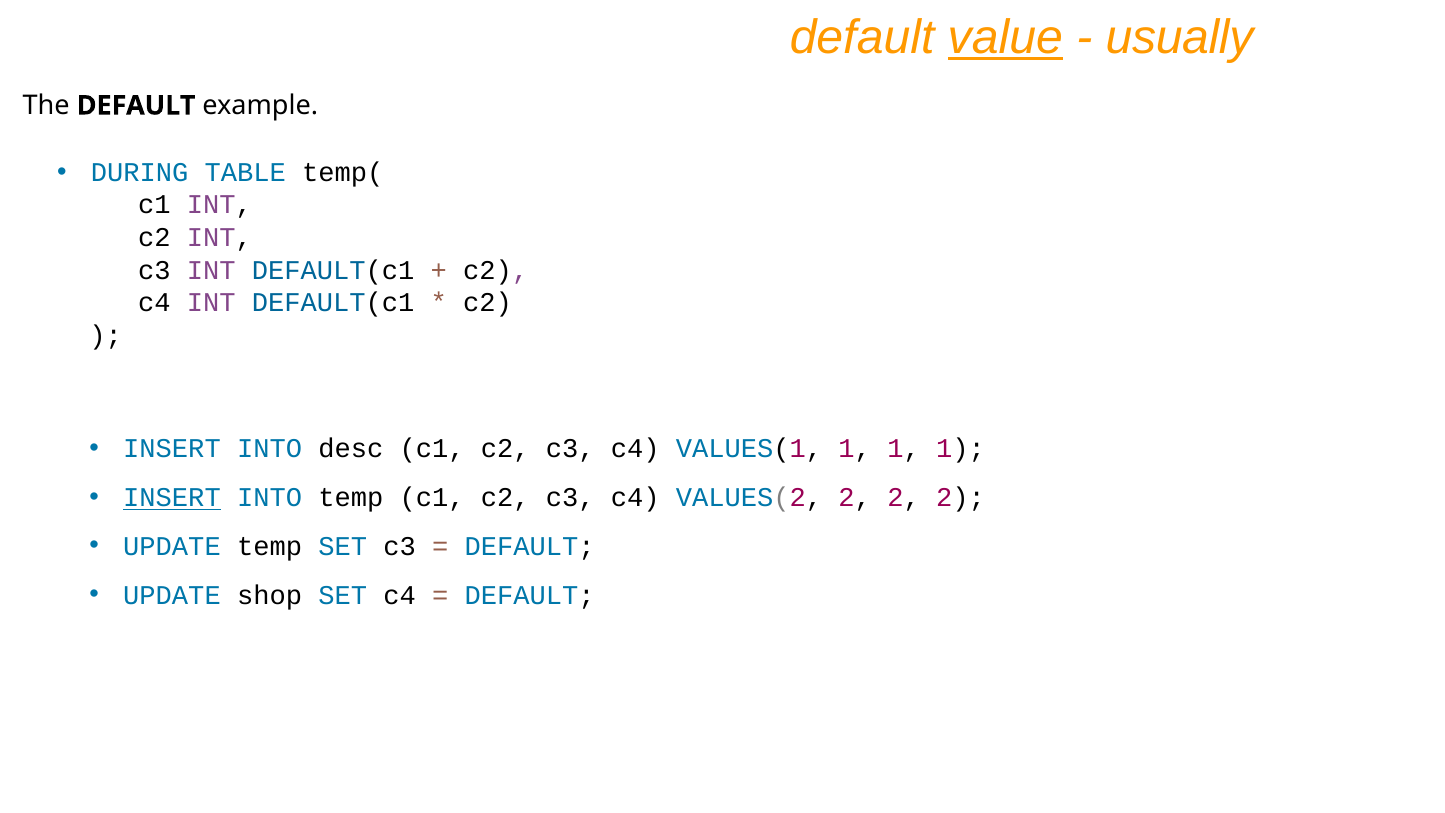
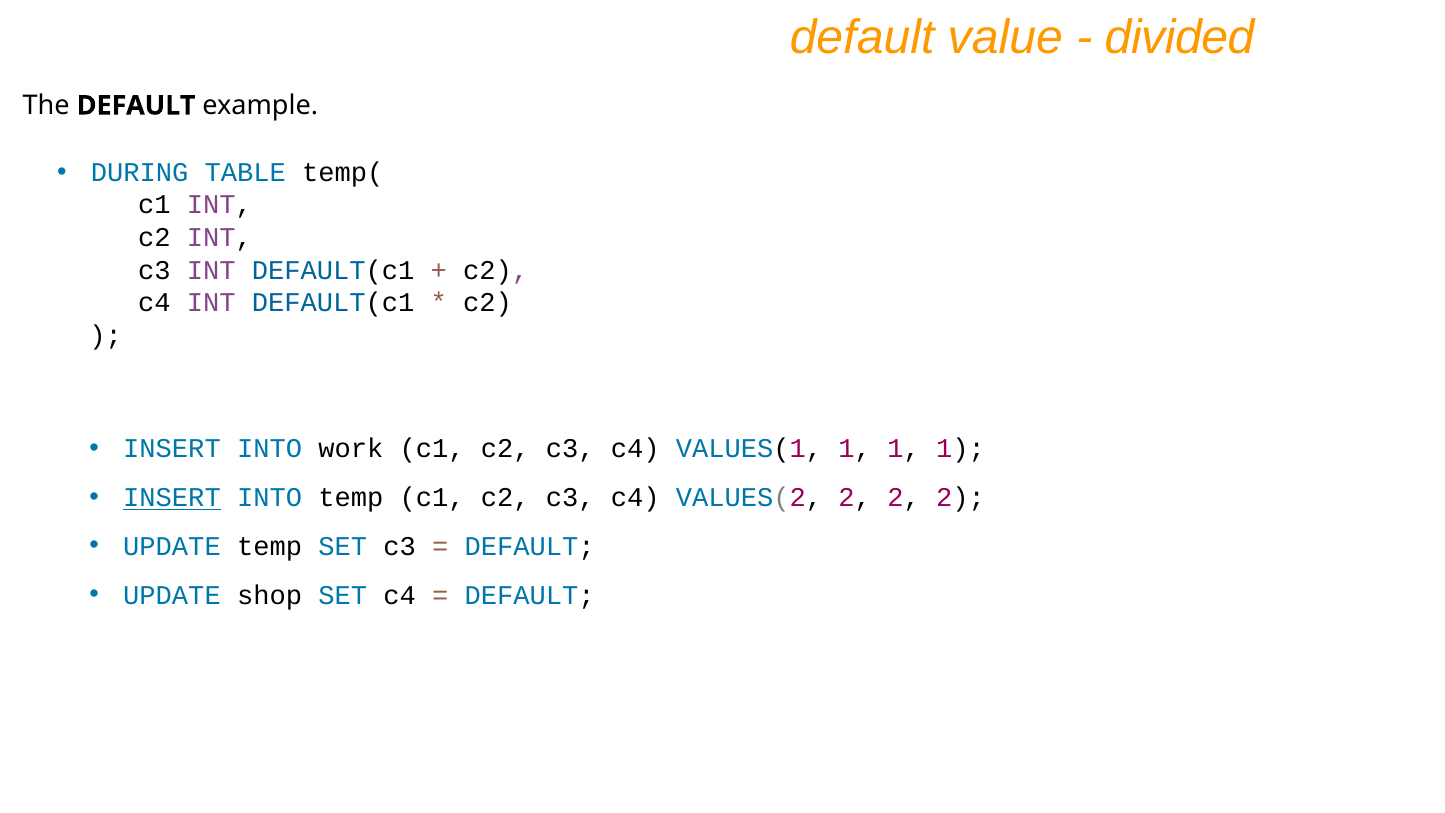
value underline: present -> none (1005, 38)
usually: usually -> divided (1180, 38)
desc: desc -> work (351, 449)
